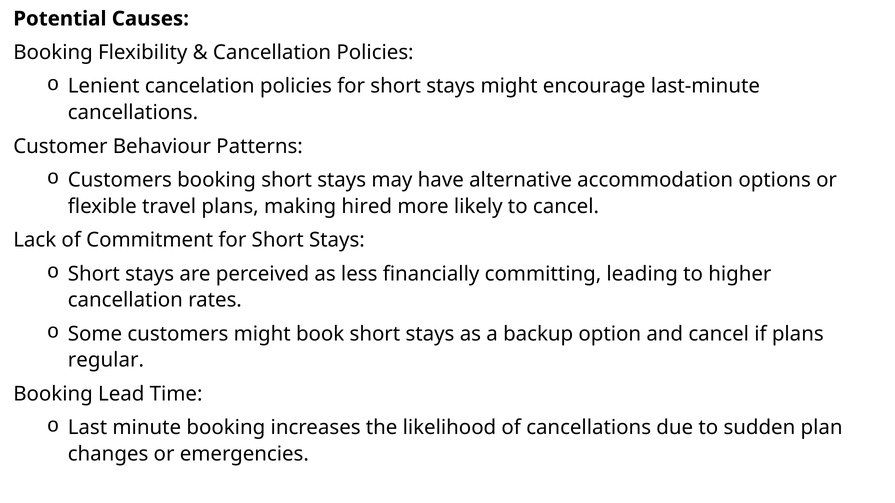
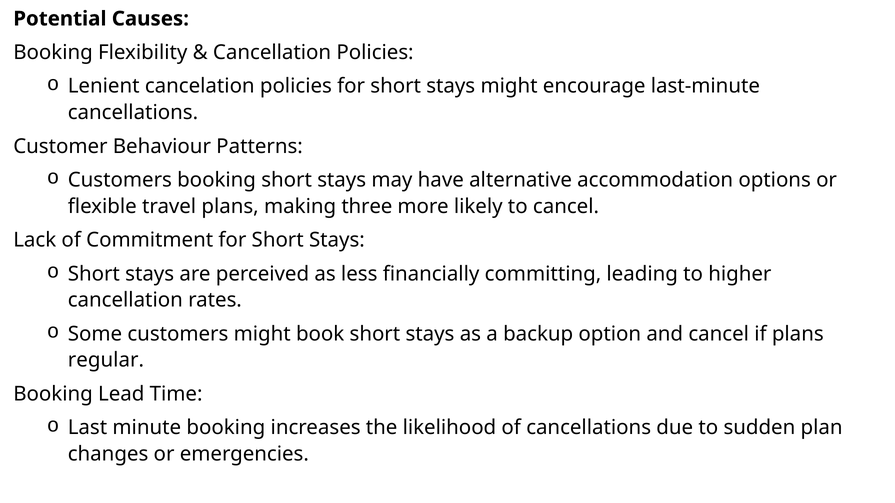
hired: hired -> three (367, 206)
